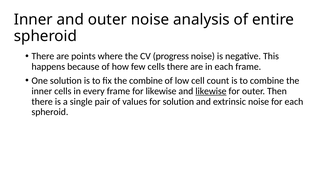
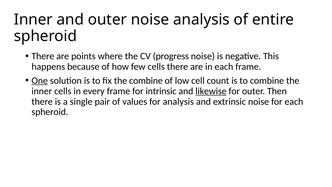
One underline: none -> present (40, 81)
for likewise: likewise -> intrinsic (161, 91)
for solution: solution -> analysis (178, 101)
